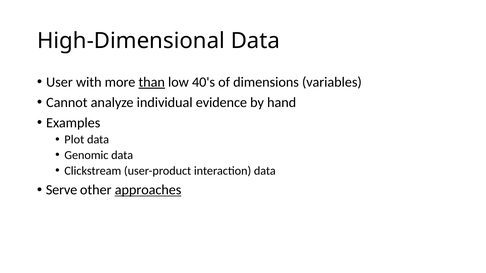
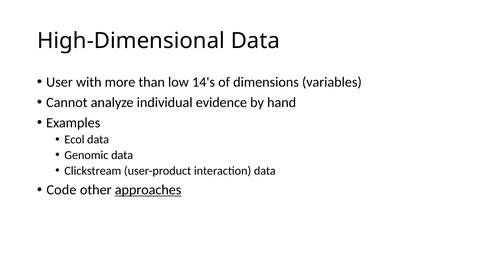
than underline: present -> none (152, 82)
40's: 40's -> 14's (204, 82)
Plot: Plot -> Ecol (74, 140)
Serve: Serve -> Code (61, 190)
